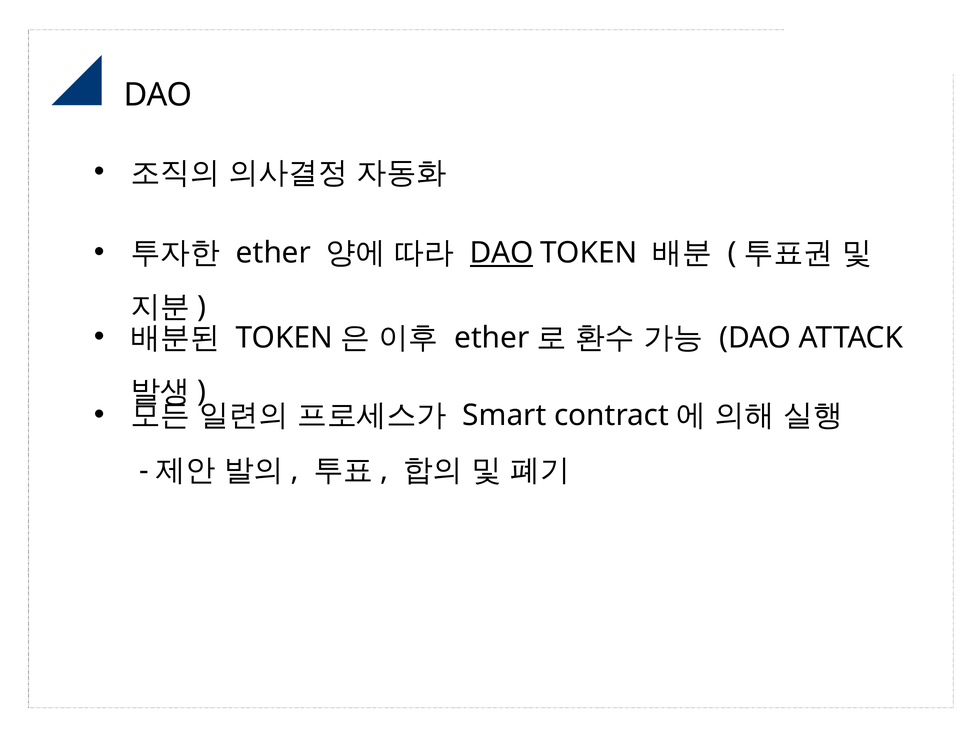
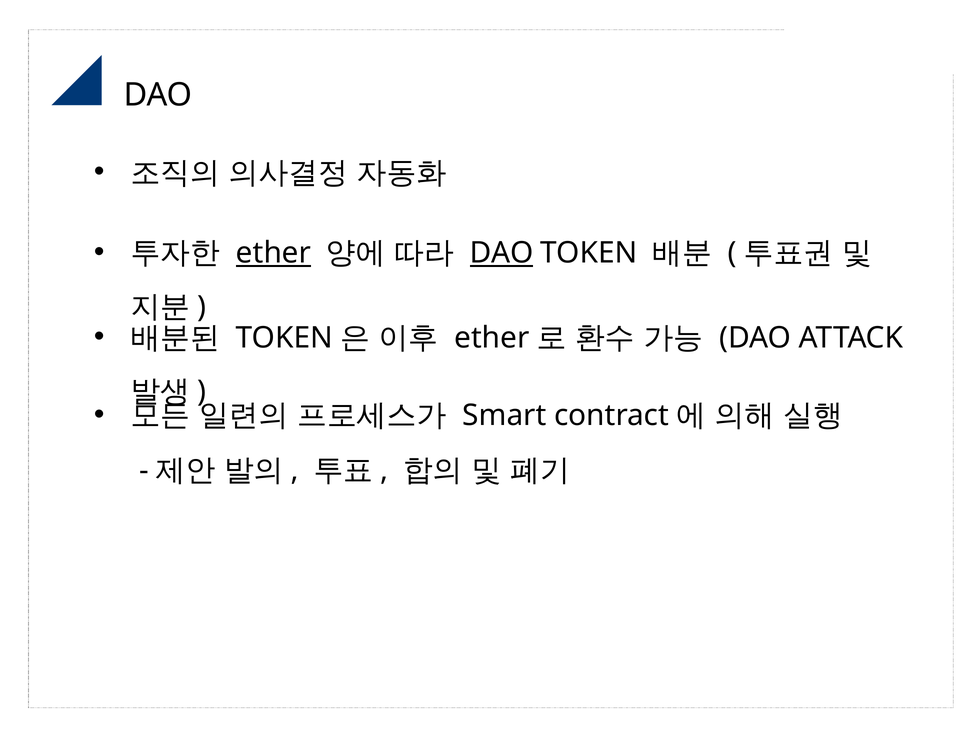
ether underline: none -> present (274, 253)
